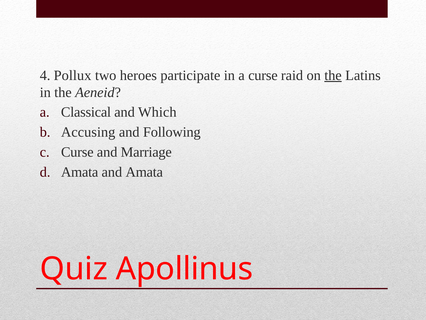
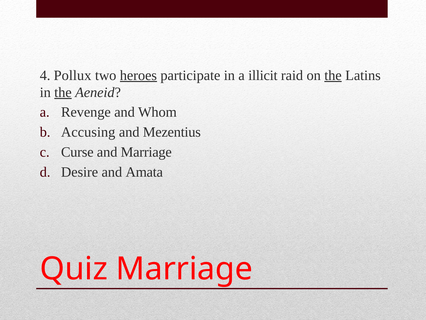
heroes underline: none -> present (138, 75)
a curse: curse -> illicit (263, 75)
the underline: none -> present (63, 92)
Classical: Classical -> Revenge (86, 112)
Which: Which -> Whom (157, 112)
Following: Following -> Mezentius (172, 132)
Amata: Amata -> Desire (80, 172)
Quiz Apollinus: Apollinus -> Marriage (184, 268)
